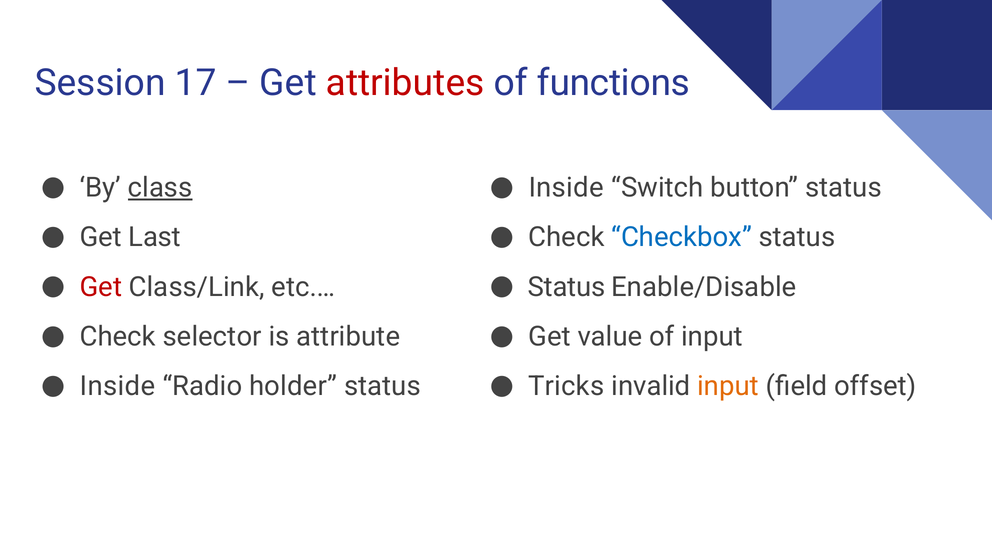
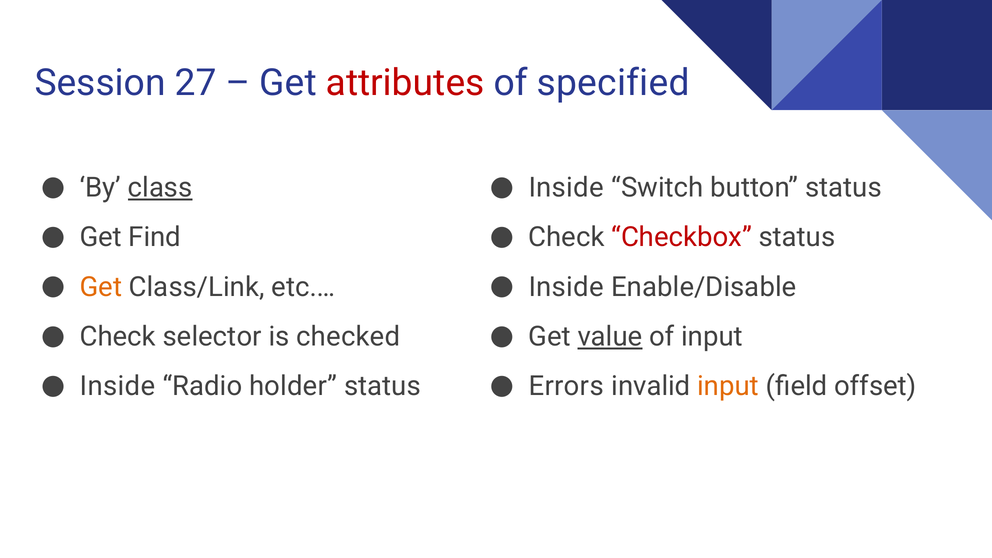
17: 17 -> 27 (196, 83)
functions: functions -> specified (613, 83)
Last: Last -> Find (155, 237)
Checkbox colour: blue -> red (682, 237)
Get colour: red -> orange (101, 287)
Status: Status -> Inside (566, 287)
attribute: attribute -> checked (348, 337)
value underline: none -> present (610, 337)
Tricks: Tricks -> Errors (566, 386)
